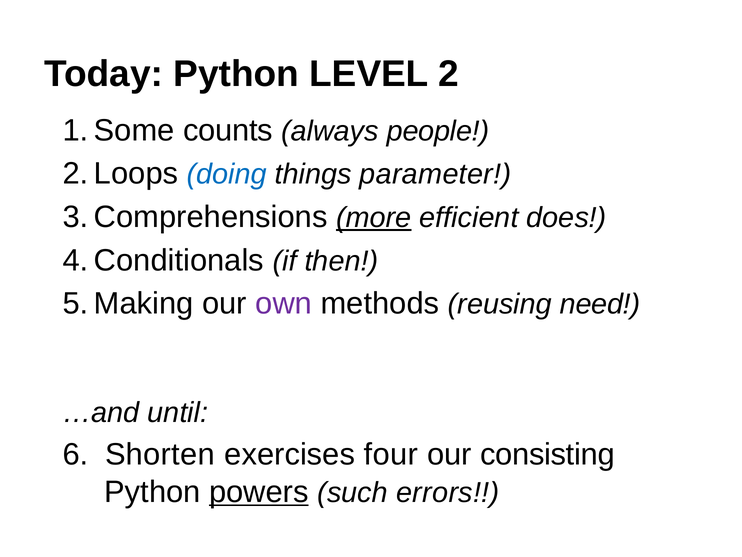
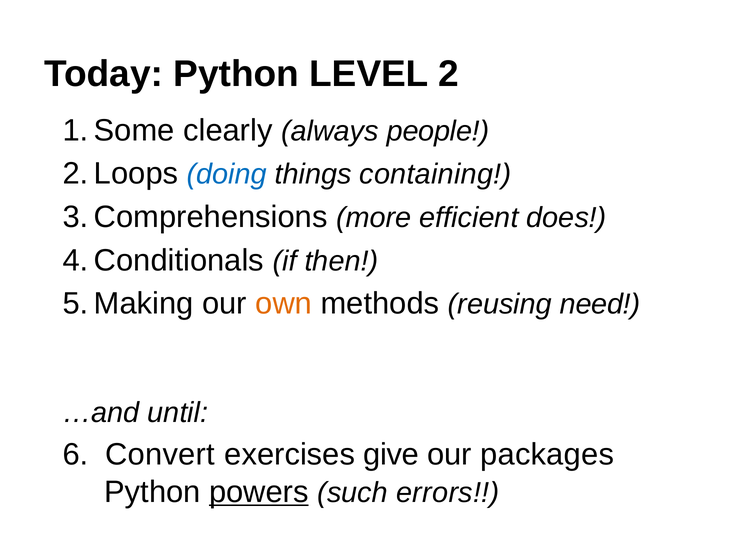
counts: counts -> clearly (228, 130)
parameter: parameter -> containing (435, 174)
more underline: present -> none (374, 217)
own colour: purple -> orange (284, 303)
Shorten: Shorten -> Convert (160, 454)
four: four -> give (391, 454)
consisting: consisting -> packages (547, 454)
